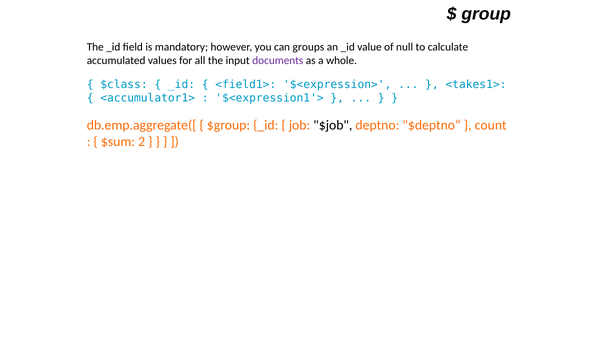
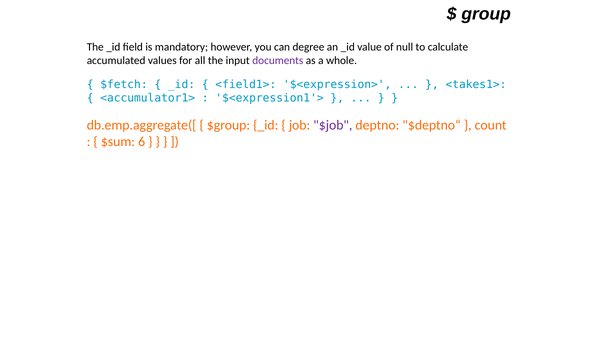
groups: groups -> degree (308, 47)
$class: $class -> $fetch (124, 85)
$job colour: black -> purple (333, 125)
2: 2 -> 6 (142, 142)
